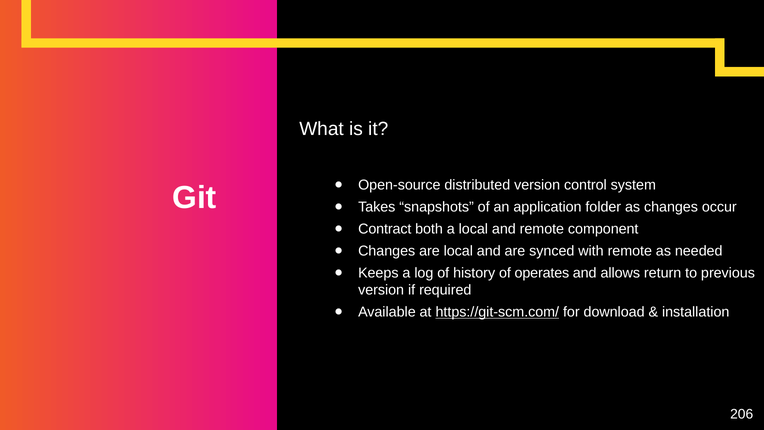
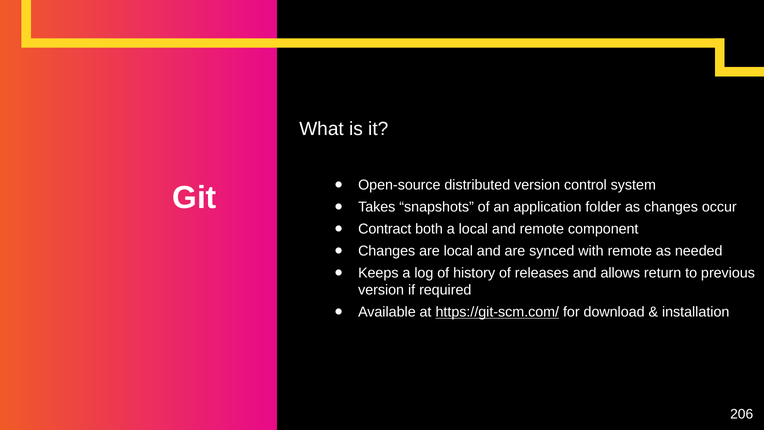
operates: operates -> releases (542, 273)
